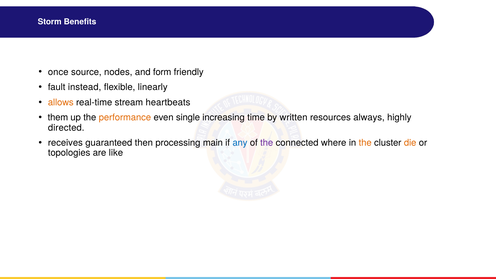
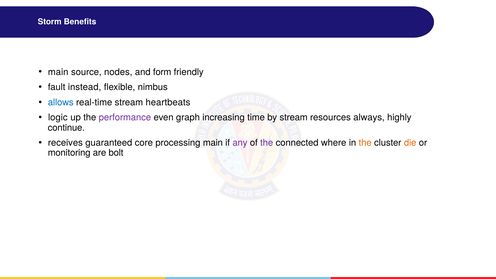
once: once -> main (58, 72)
linearly: linearly -> nimbus (153, 87)
allows colour: orange -> blue (61, 102)
them: them -> logic (58, 118)
performance colour: orange -> purple (125, 118)
single: single -> graph (188, 118)
by written: written -> stream (294, 118)
directed: directed -> continue (66, 128)
then: then -> core (144, 143)
any colour: blue -> purple (240, 143)
topologies: topologies -> monitoring (69, 153)
like: like -> bolt (116, 153)
